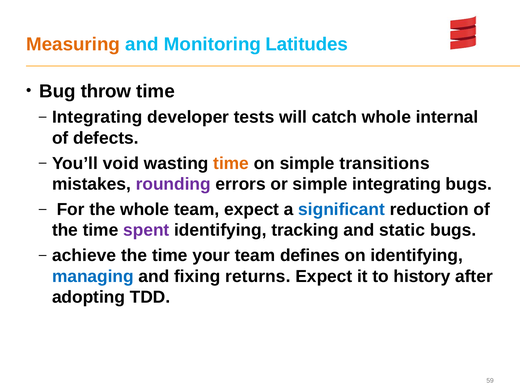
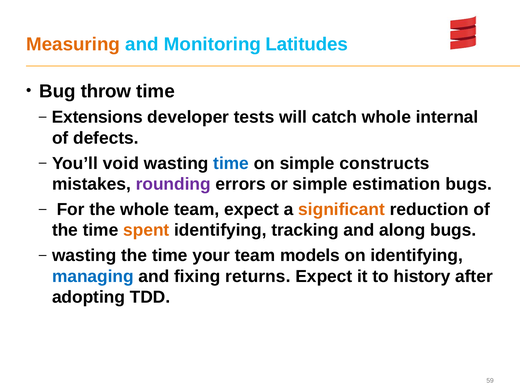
Integrating: Integrating -> Extensions (97, 117)
time colour: orange -> blue (231, 163)
transitions: transitions -> constructs (385, 163)
simple integrating: integrating -> estimation (396, 184)
significant colour: blue -> orange (342, 209)
spent colour: purple -> orange (146, 230)
static: static -> along (402, 230)
achieve: achieve -> wasting (84, 256)
defines: defines -> models (310, 256)
